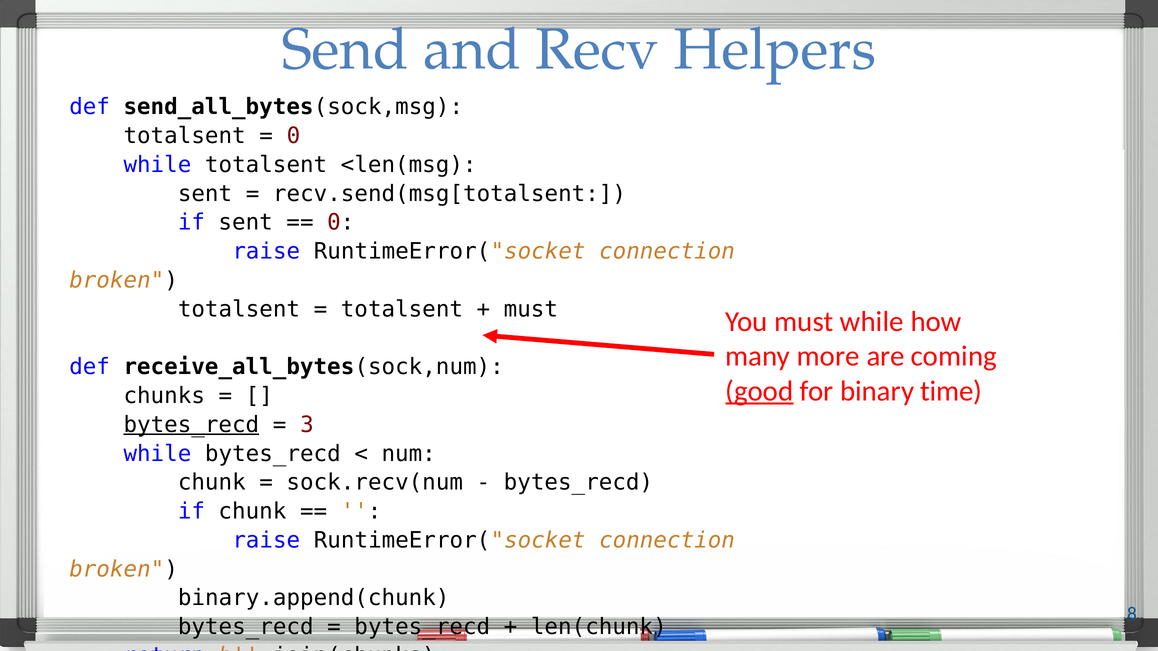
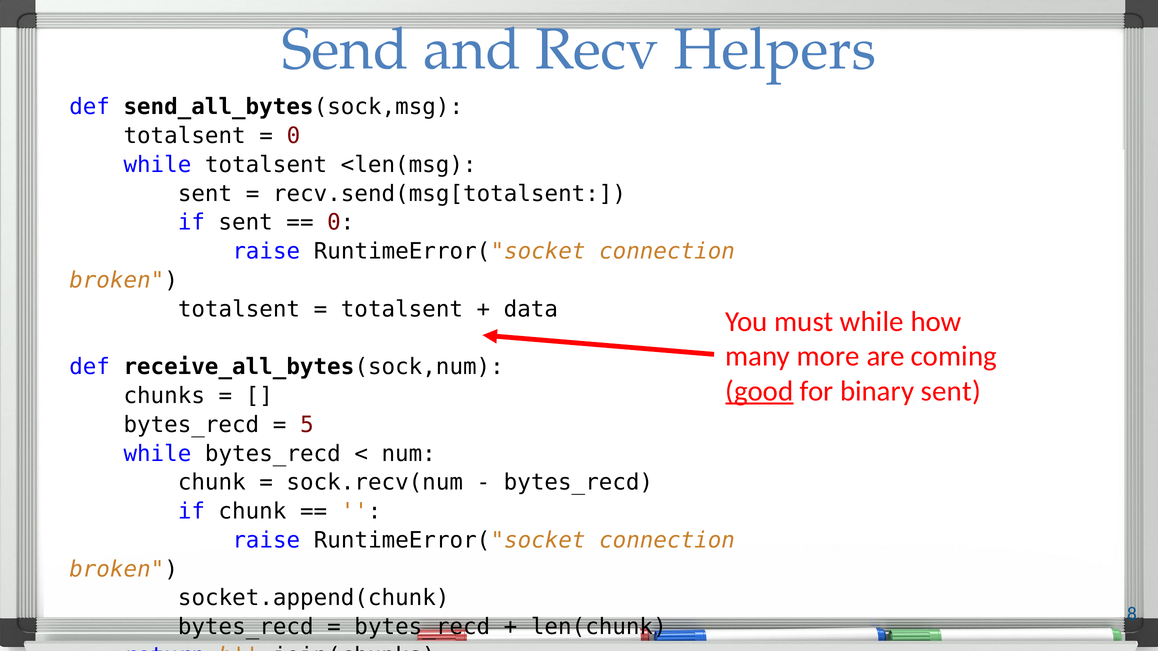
must: must -> data (531, 309)
binary time: time -> sent (951, 391)
bytes_recd underline: present -> none (191, 425)
3: 3 -> 5 (307, 425)
binary.append(chunk: binary.append(chunk -> socket.append(chunk (314, 598)
